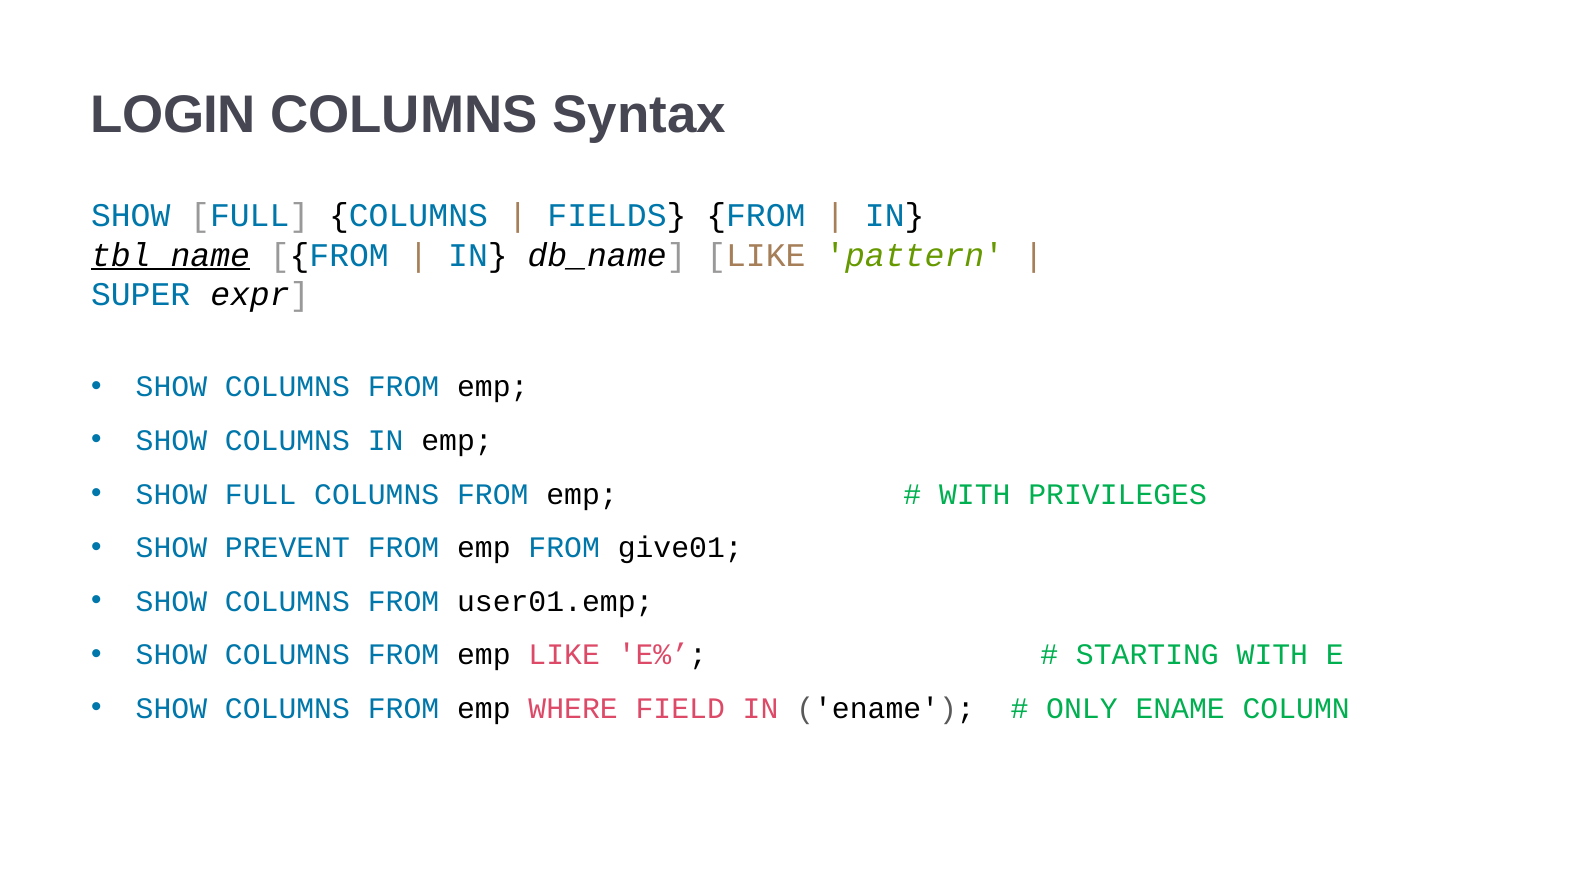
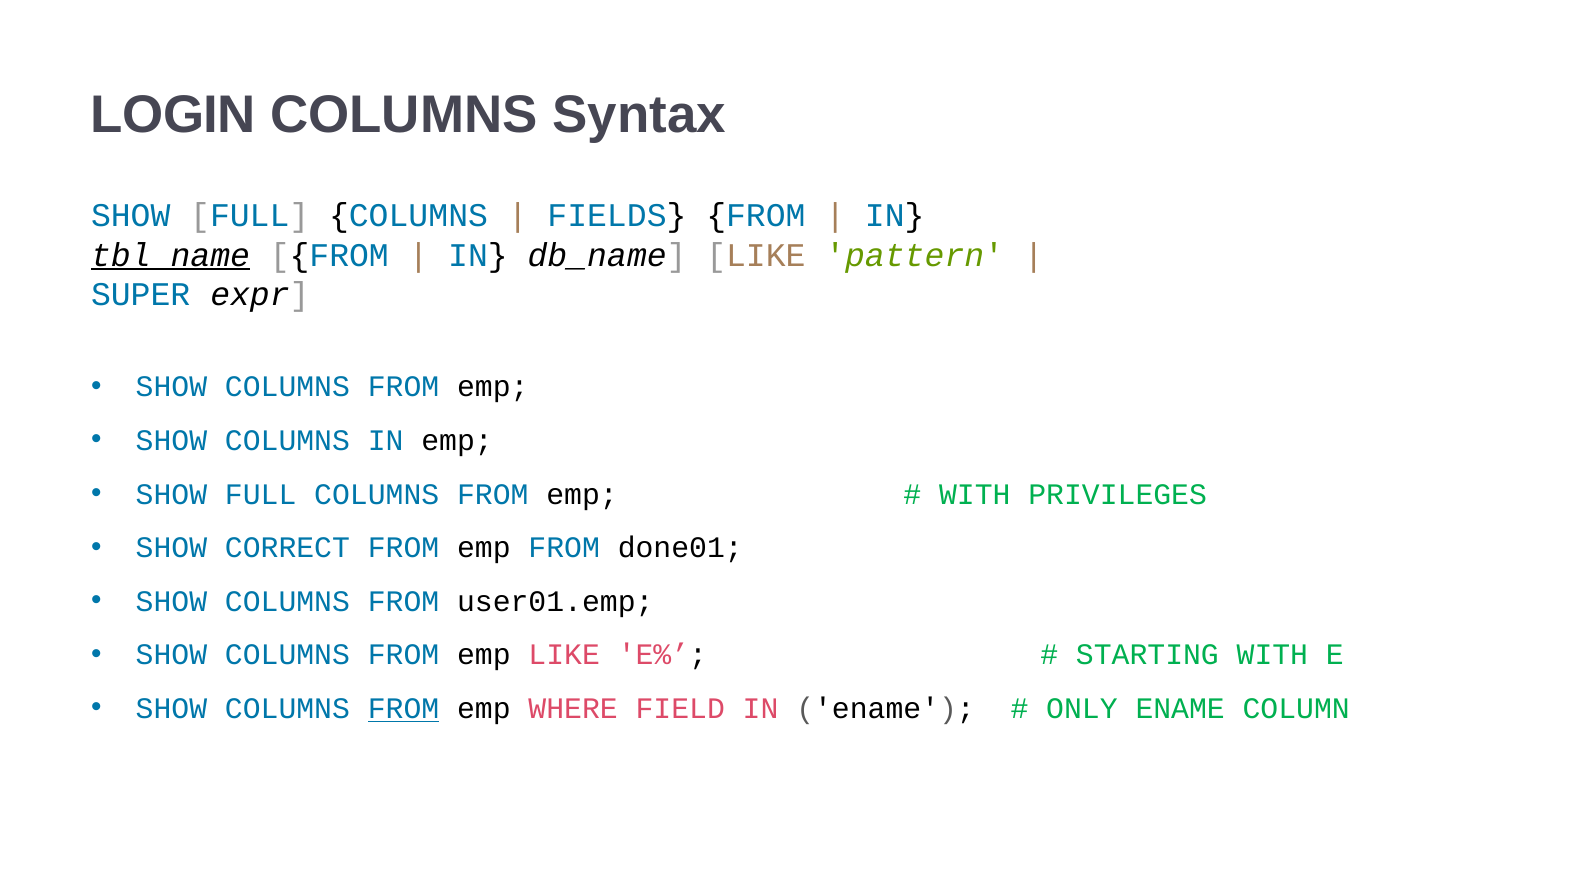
PREVENT: PREVENT -> CORRECT (287, 548)
give01: give01 -> done01 (680, 548)
FROM underline: none -> present (404, 708)
